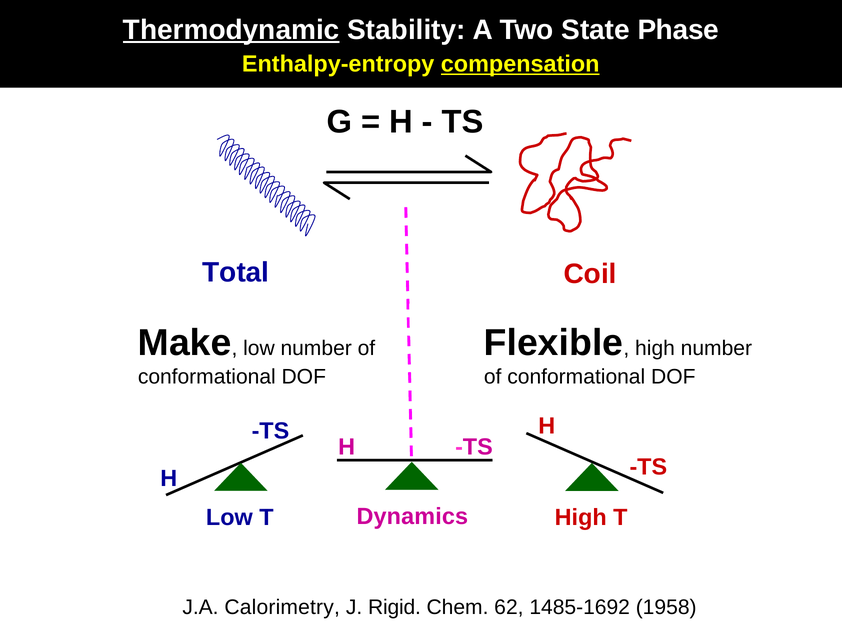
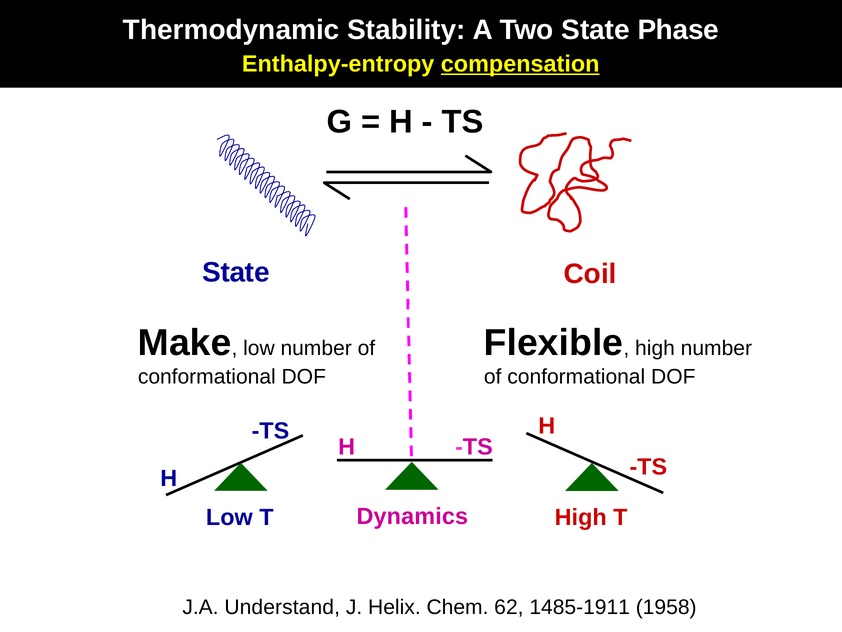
Thermodynamic underline: present -> none (231, 30)
Total: Total -> State (236, 272)
Calorimetry: Calorimetry -> Understand (282, 607)
J Rigid: Rigid -> Helix (394, 607)
1485-1692: 1485-1692 -> 1485-1911 (580, 607)
